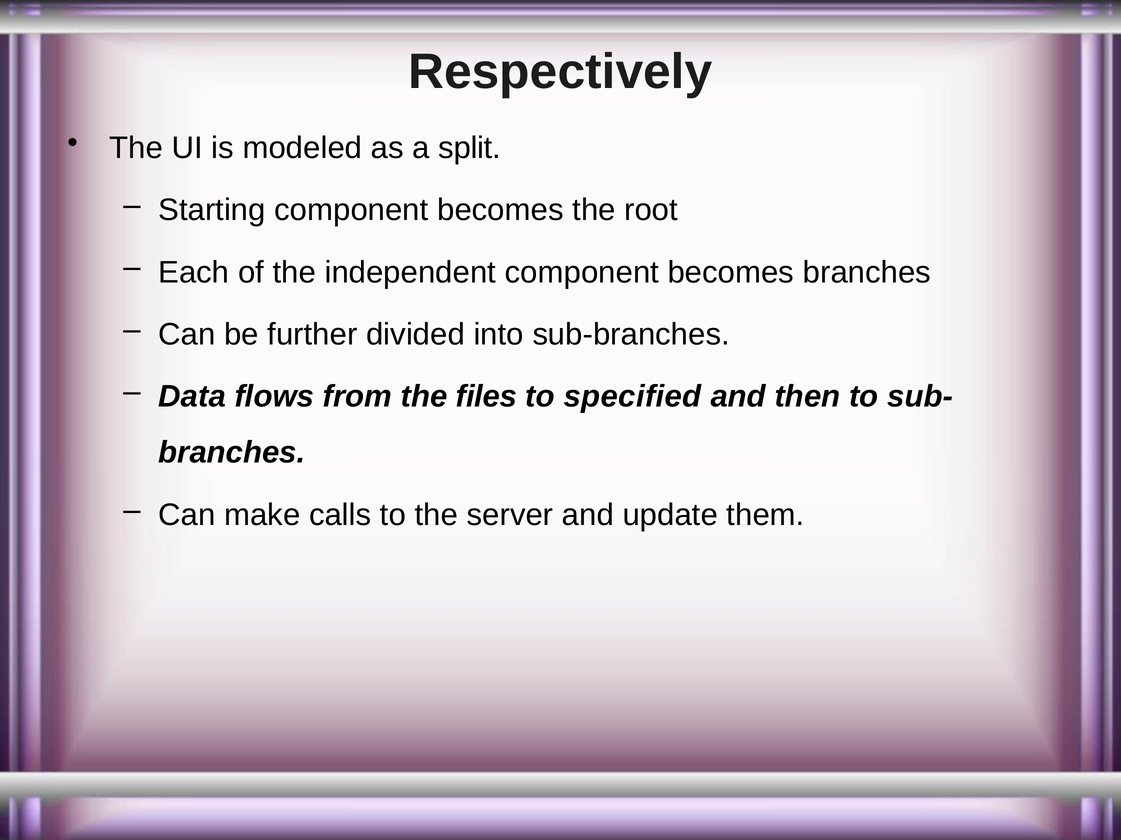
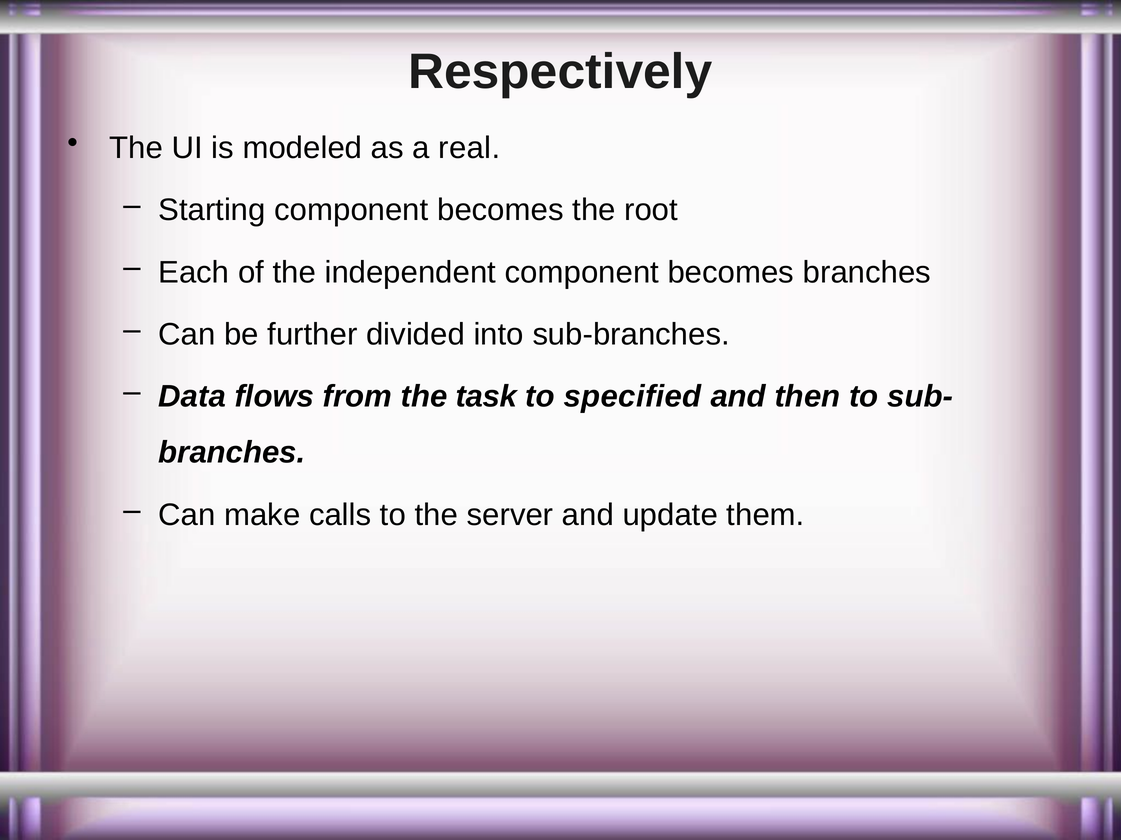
split: split -> real (469, 148)
files: files -> task (486, 397)
